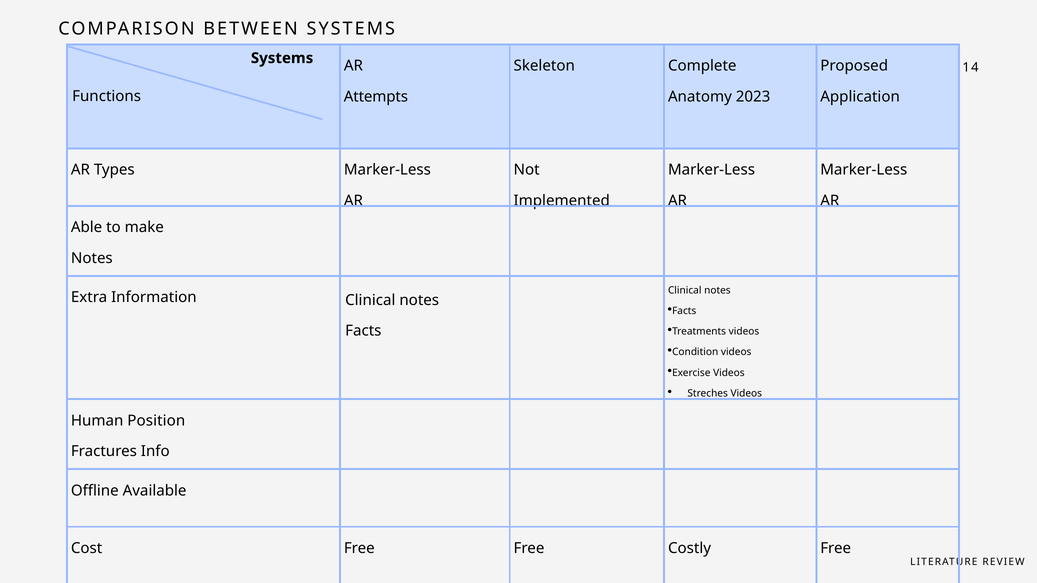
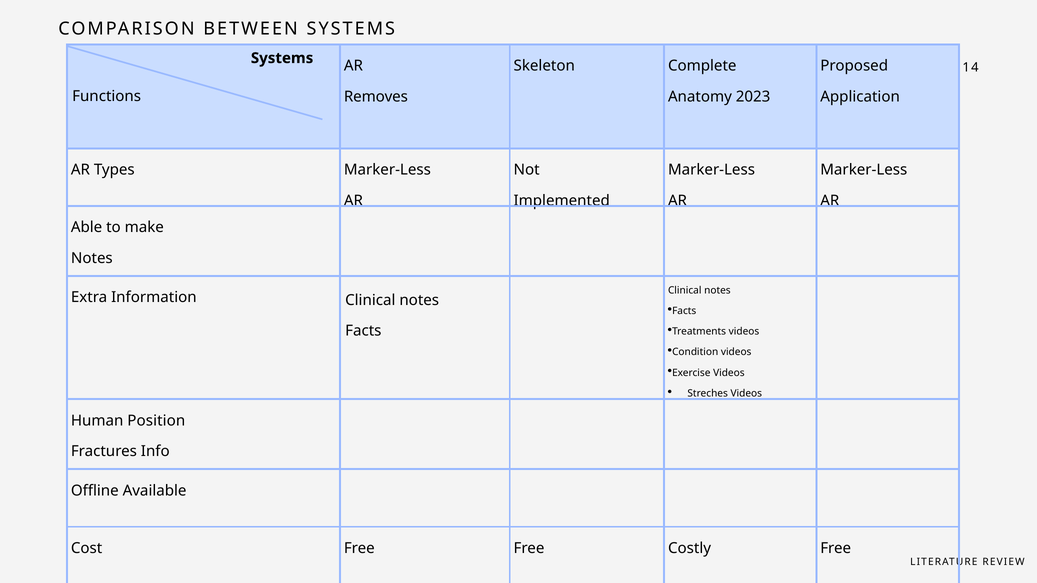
Attempts: Attempts -> Removes (376, 97)
